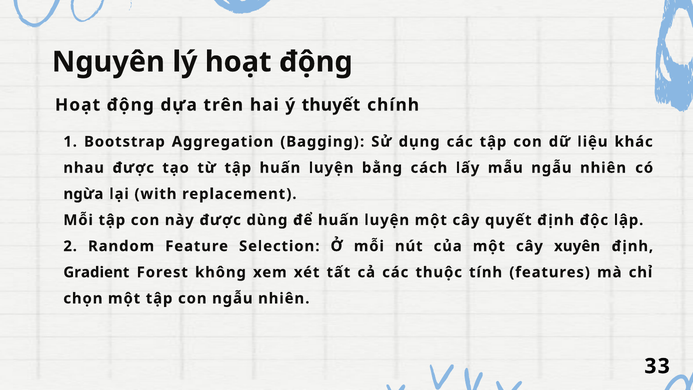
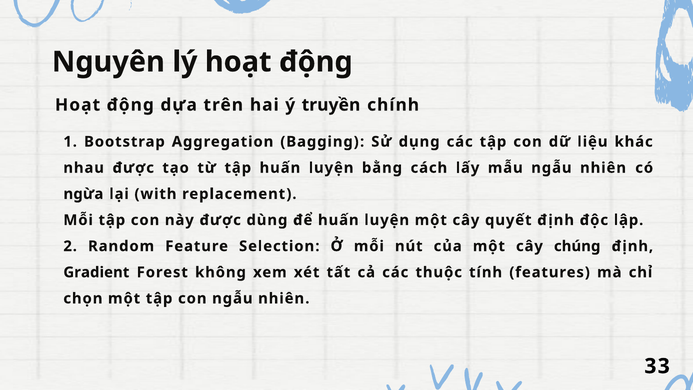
thuyết: thuyết -> truyền (331, 105)
xuyên: xuyên -> chúng (577, 246)
